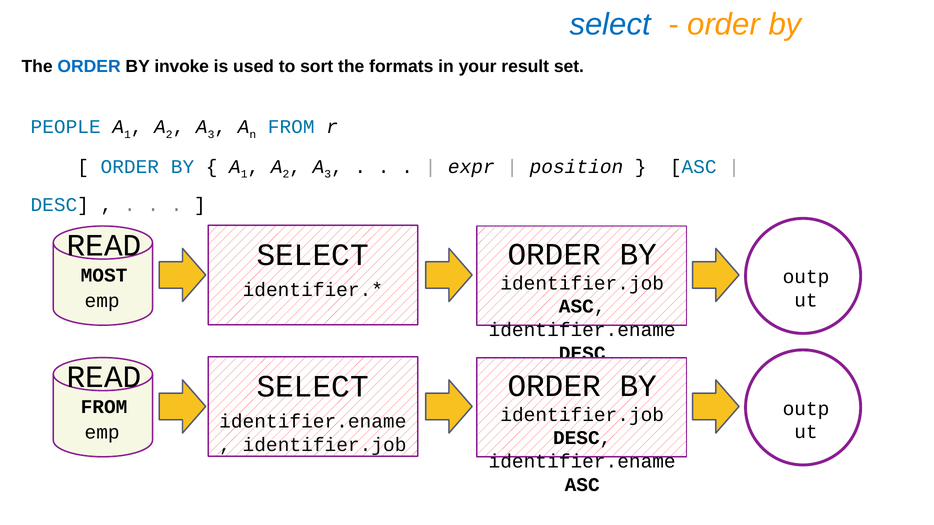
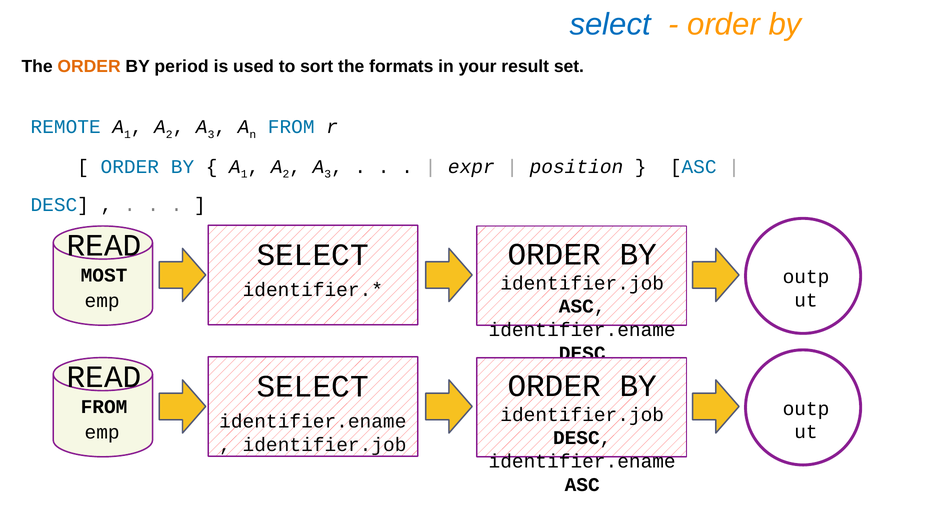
ORDER colour: blue -> orange (89, 67)
invoke: invoke -> period (182, 67)
PEOPLE: PEOPLE -> REMOTE (66, 127)
